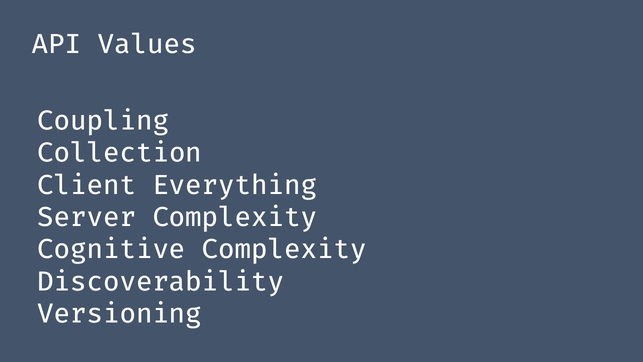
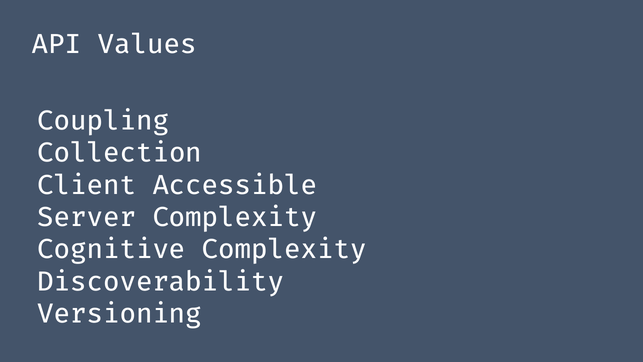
Everything: Everything -> Accessible (235, 185)
